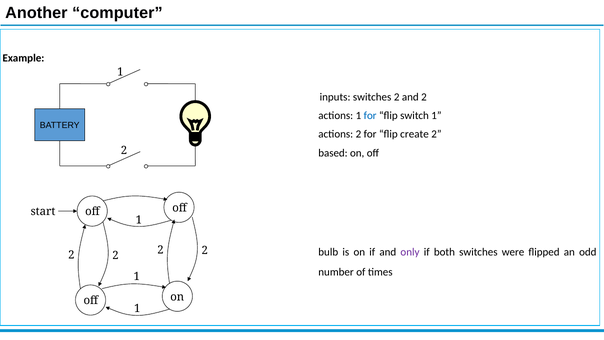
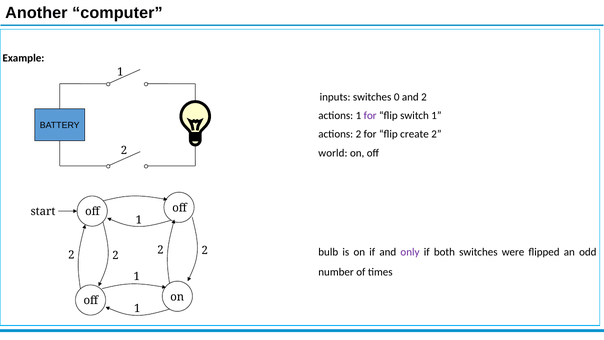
switches 2: 2 -> 0 (397, 97)
for colour: blue -> purple (370, 116)
based: based -> world (333, 153)
